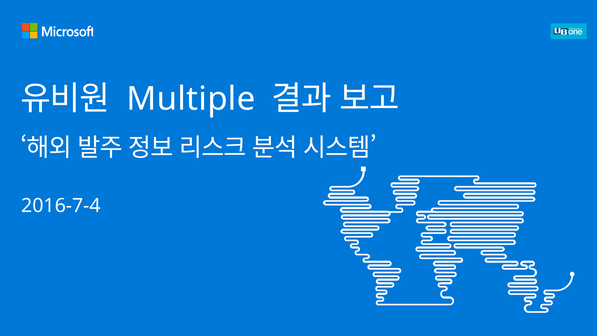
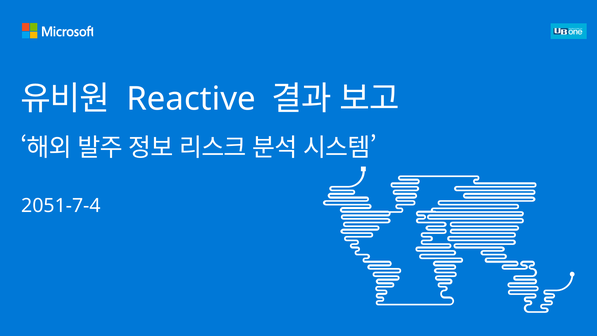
Multiple: Multiple -> Reactive (191, 99)
2016-7-4: 2016-7-4 -> 2051-7-4 (61, 206)
